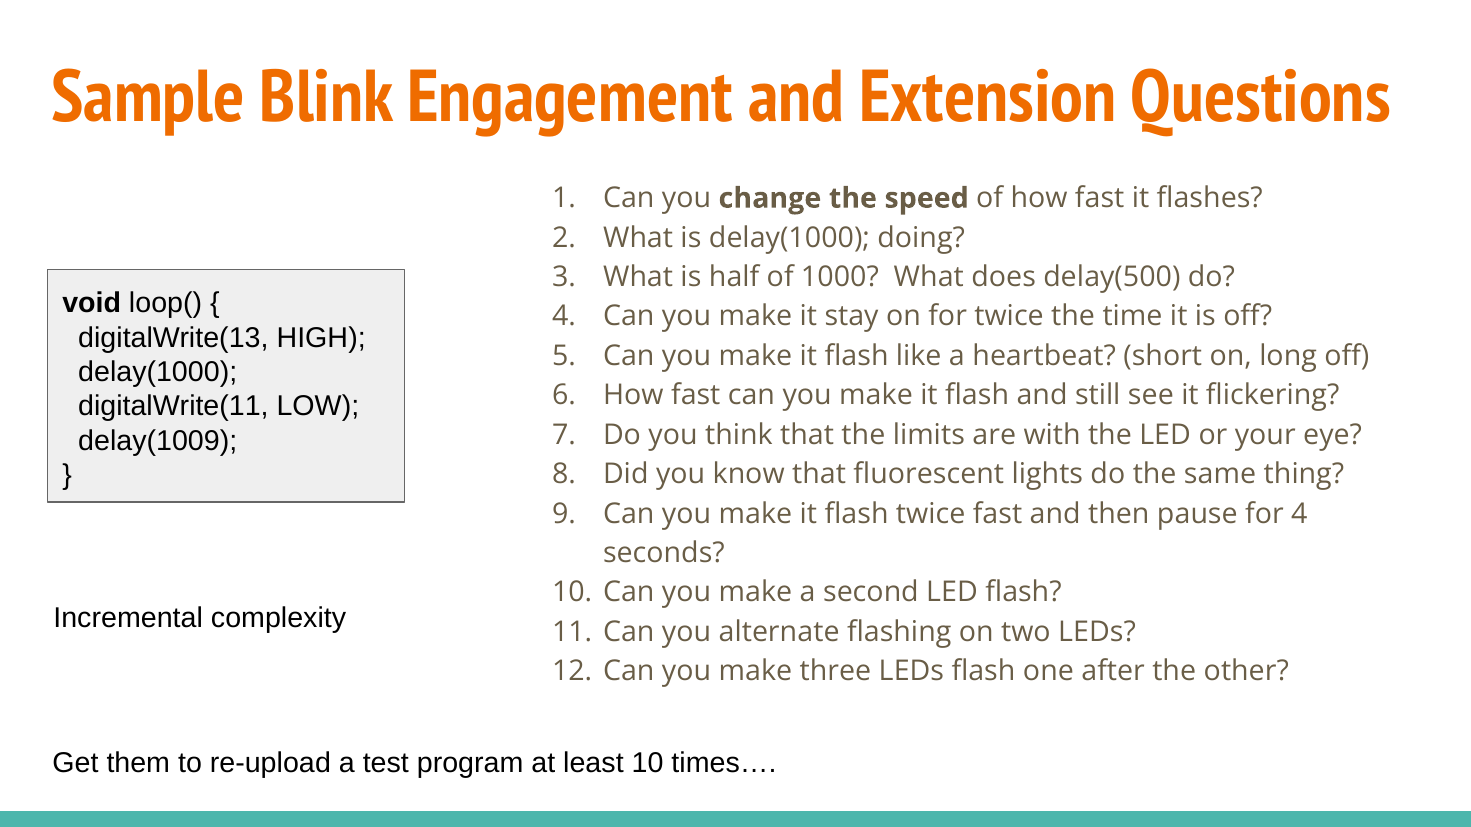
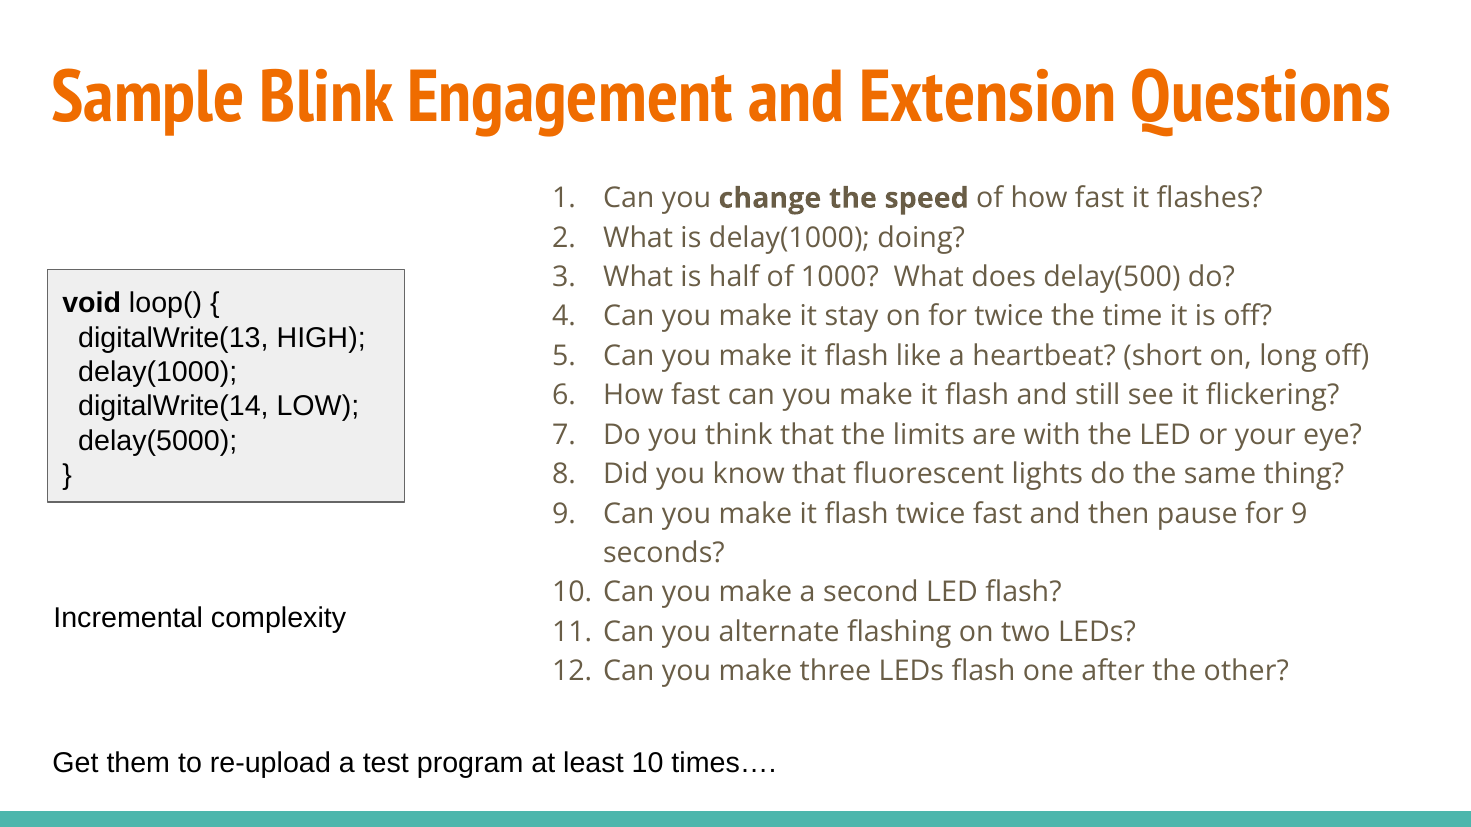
digitalWrite(11: digitalWrite(11 -> digitalWrite(14 (173, 407)
delay(1009: delay(1009 -> delay(5000 (158, 441)
for 4: 4 -> 9 (1299, 514)
